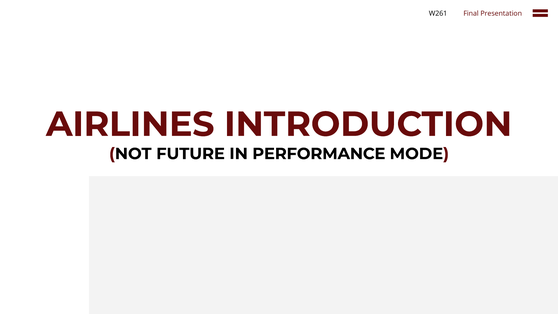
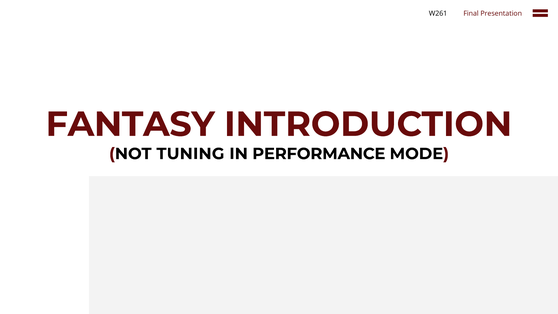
AIRLINES: AIRLINES -> FANTASY (130, 124)
FUTURE: FUTURE -> TUNING (190, 154)
